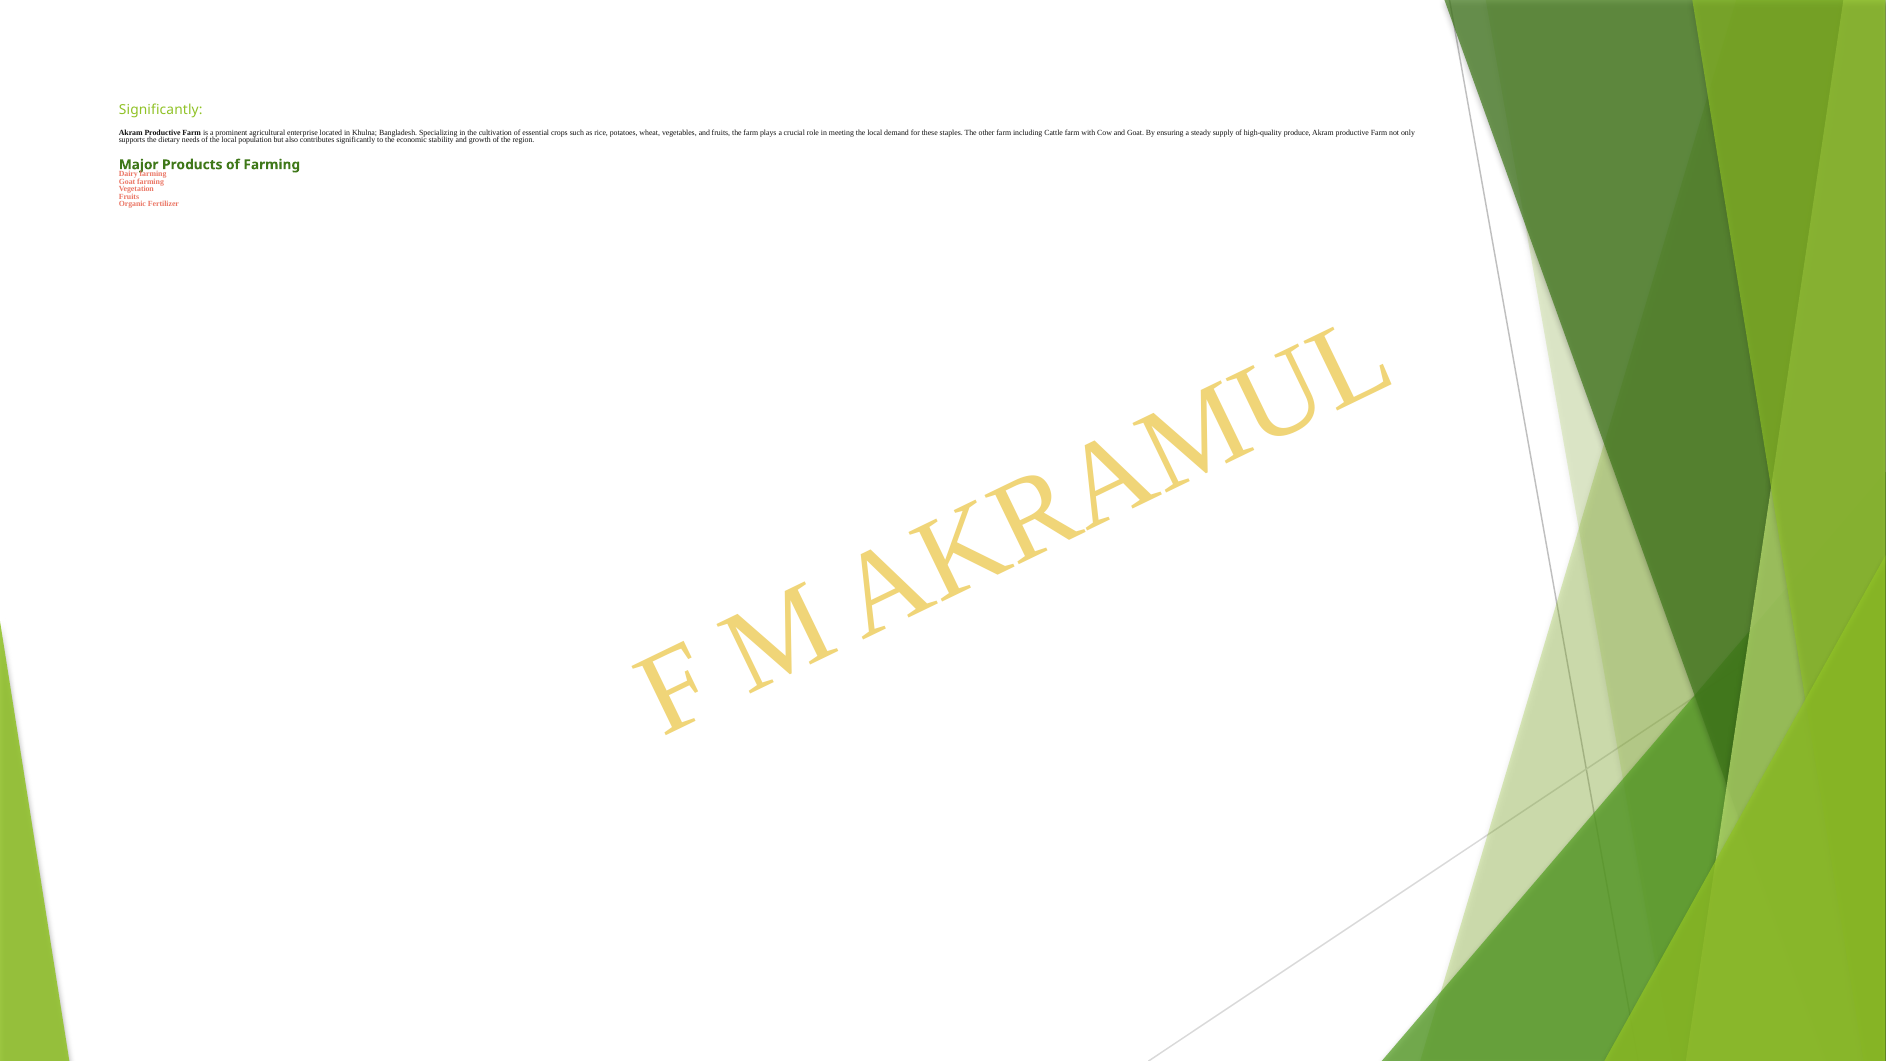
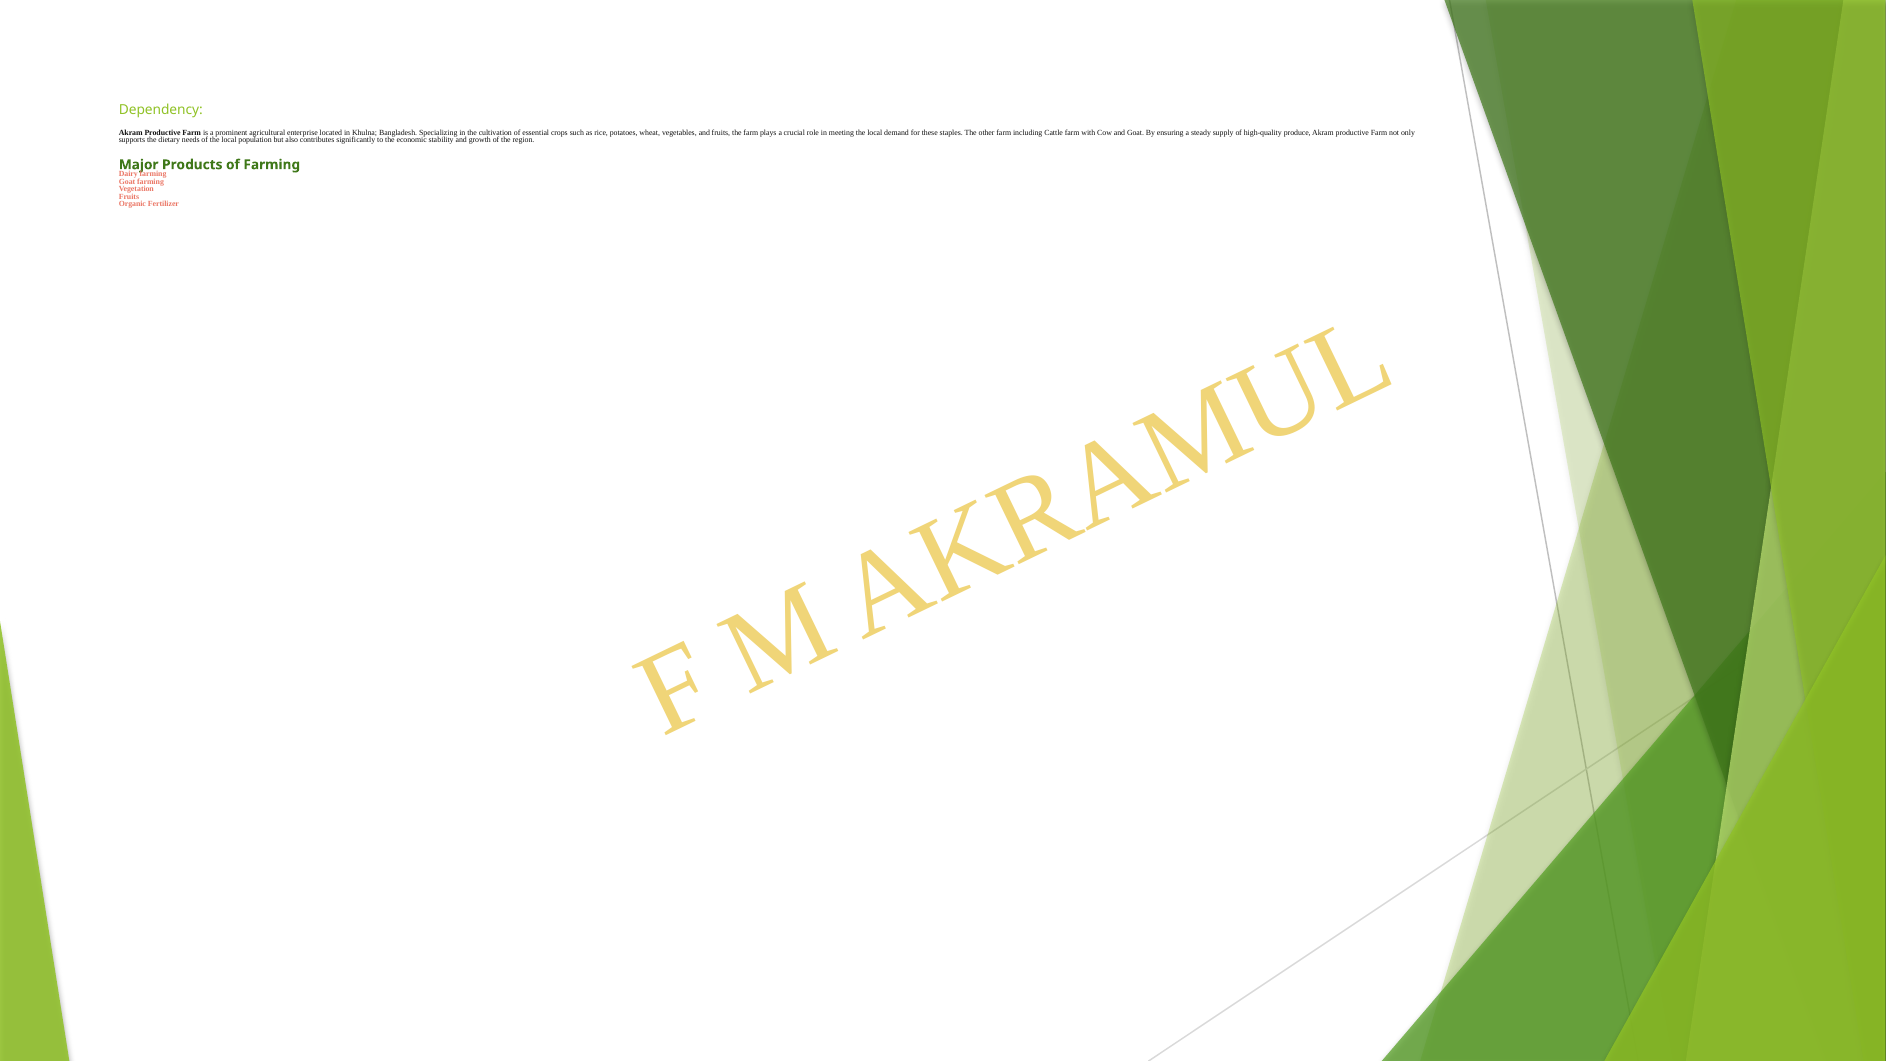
Significantly: Significantly -> Dependency (161, 110)
